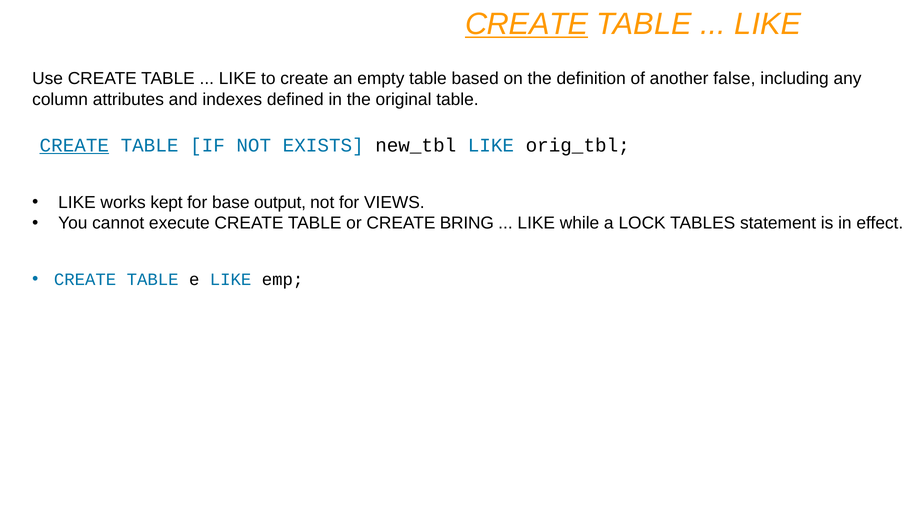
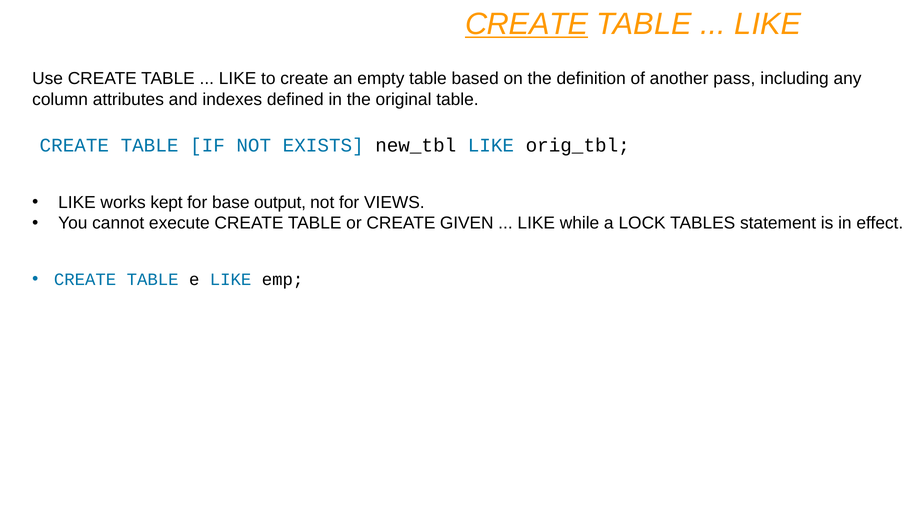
false: false -> pass (734, 79)
CREATE underline: present -> none (74, 145)
BRING: BRING -> GIVEN (467, 223)
